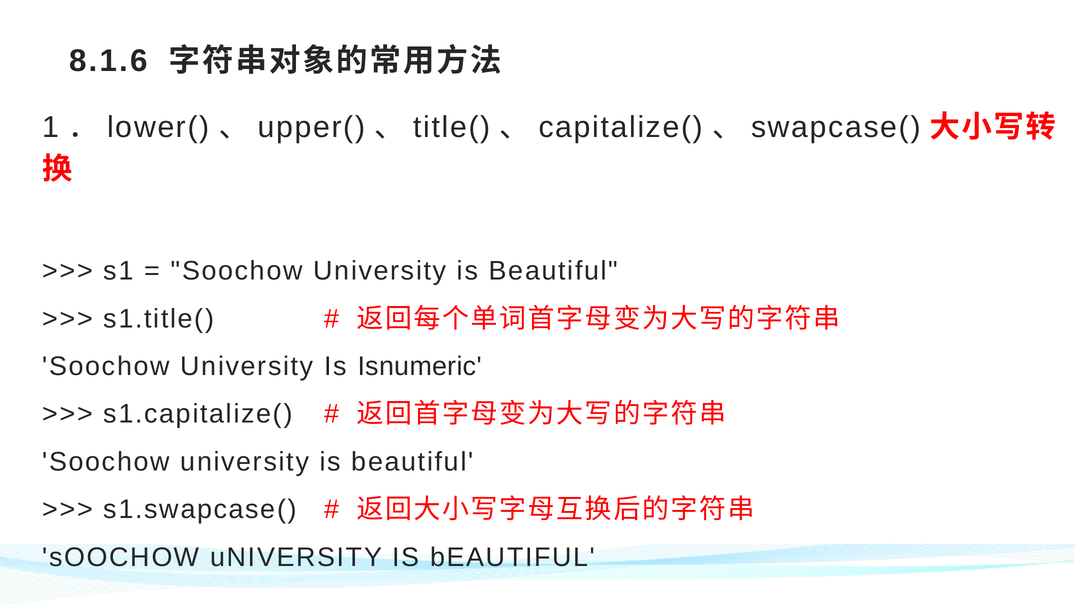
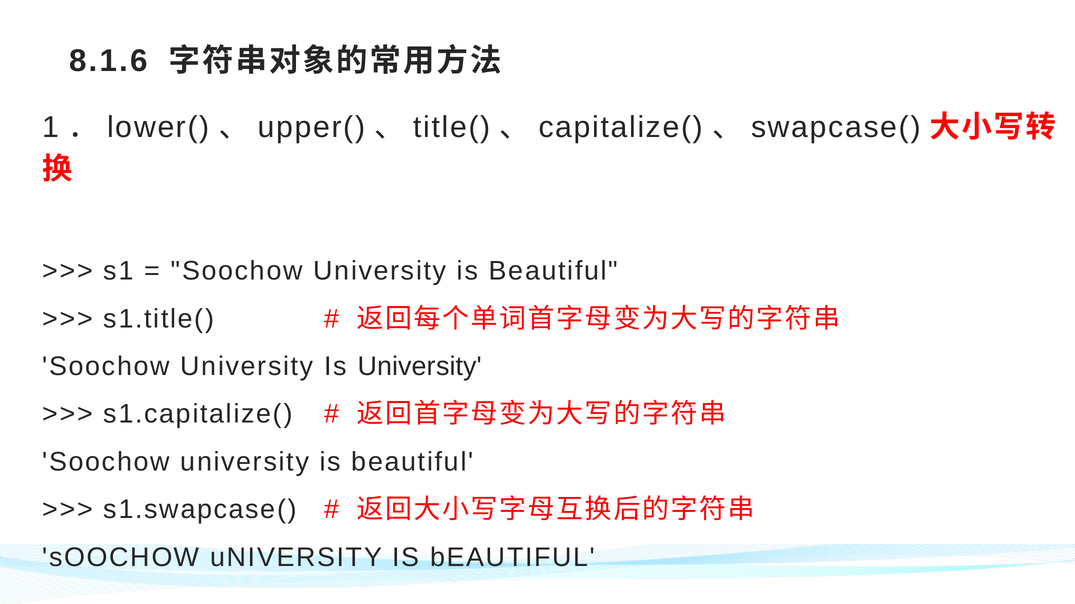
Is Isnumeric: Isnumeric -> University (420, 367)
